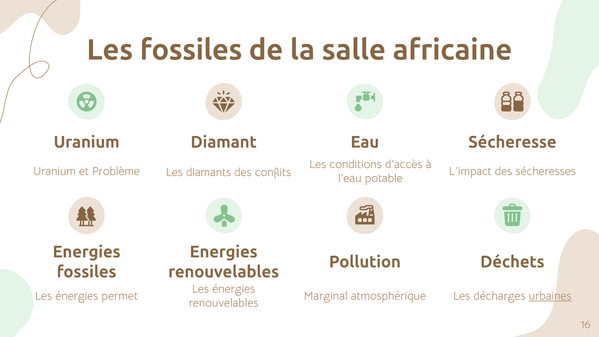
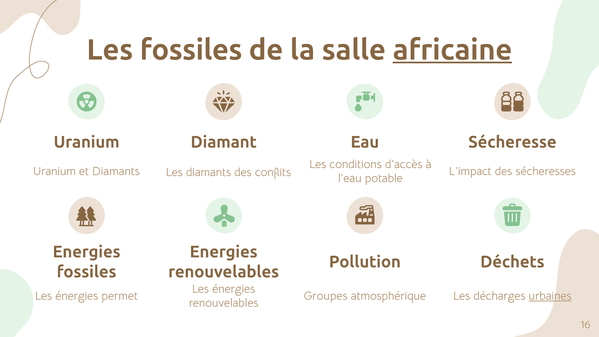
africaine underline: none -> present (452, 50)
et Problème: Problème -> Diamants (116, 171)
Marginal: Marginal -> Groupes (326, 296)
